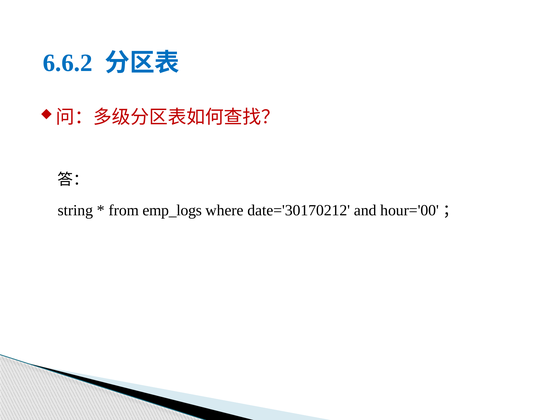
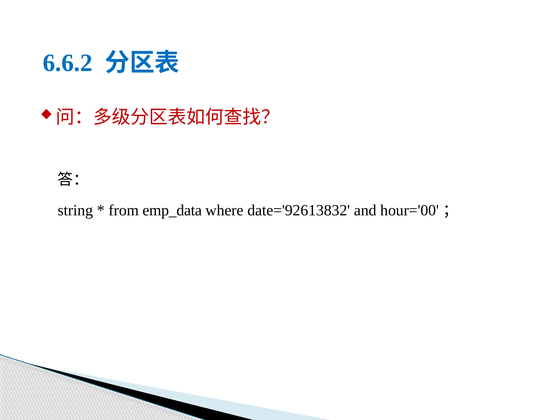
emp_logs: emp_logs -> emp_data (172, 210)
date='30170212: date='30170212 -> date='92613832 (299, 210)
